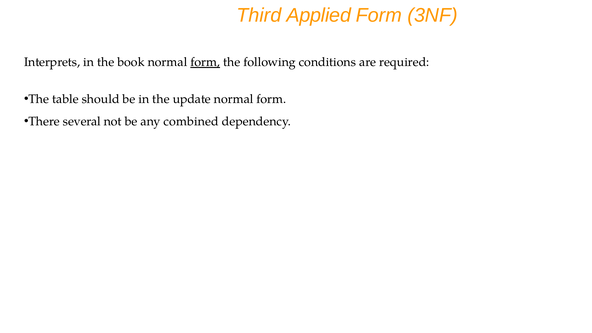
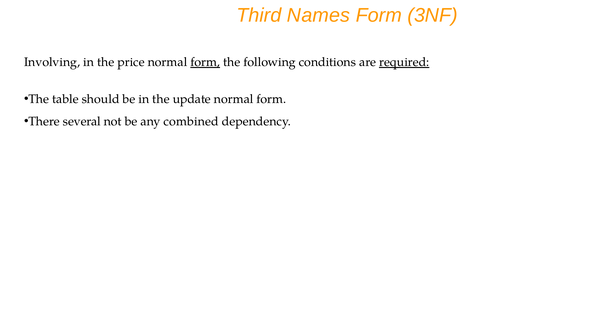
Applied: Applied -> Names (319, 15)
Interprets: Interprets -> Involving (52, 62)
book: book -> price (131, 62)
required underline: none -> present (404, 62)
